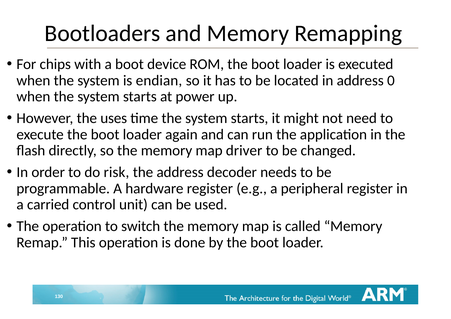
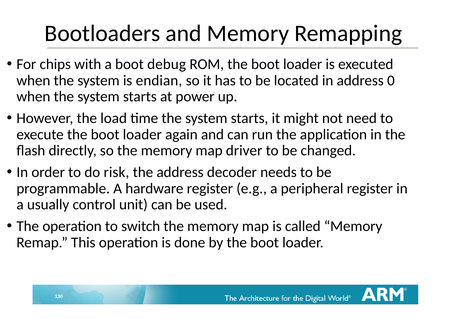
device: device -> debug (167, 64)
uses: uses -> load (114, 118)
carried: carried -> usually (48, 204)
